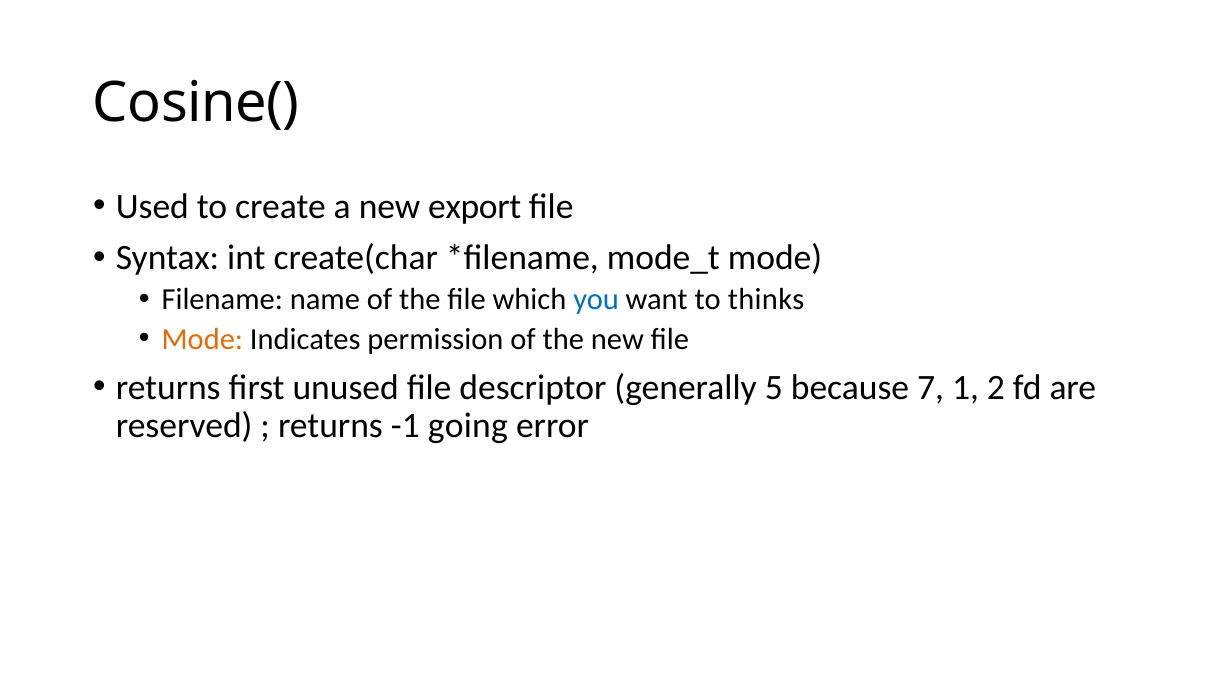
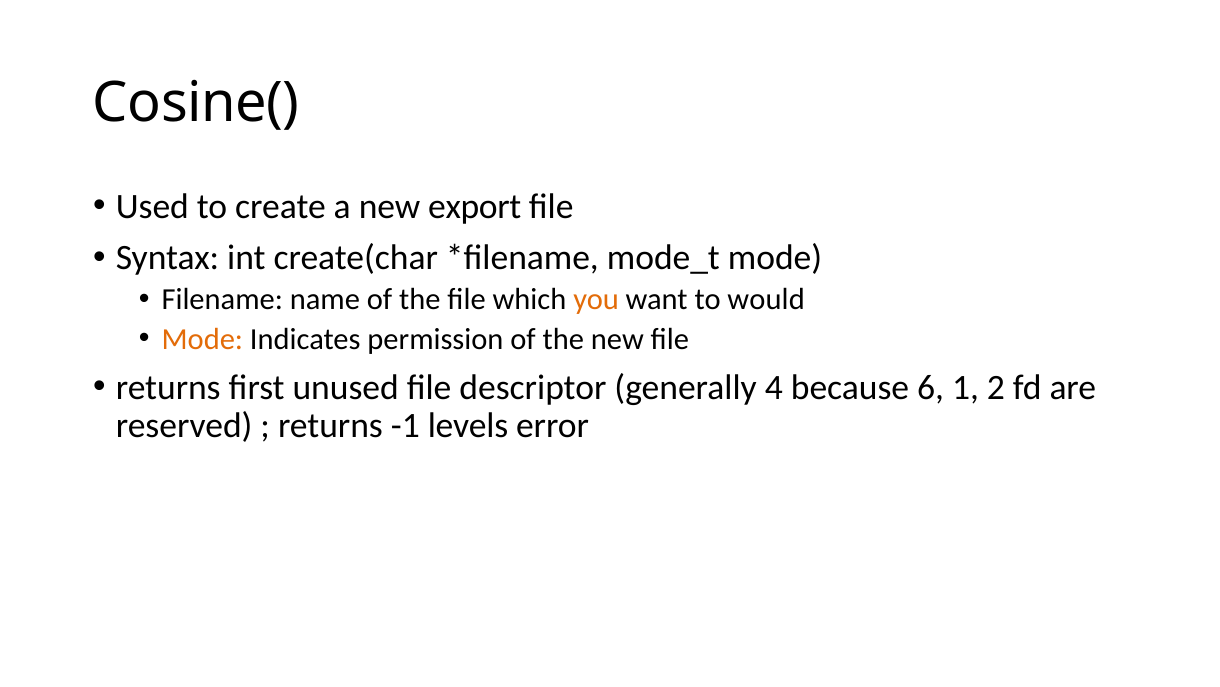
you colour: blue -> orange (596, 299)
thinks: thinks -> would (766, 299)
5: 5 -> 4 (774, 387)
7: 7 -> 6 (931, 387)
going: going -> levels (468, 426)
